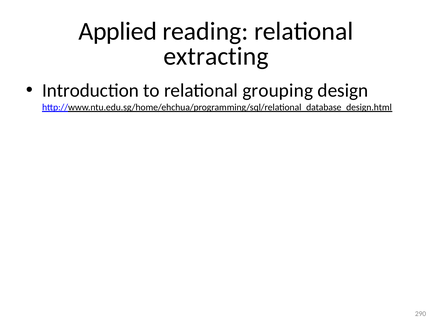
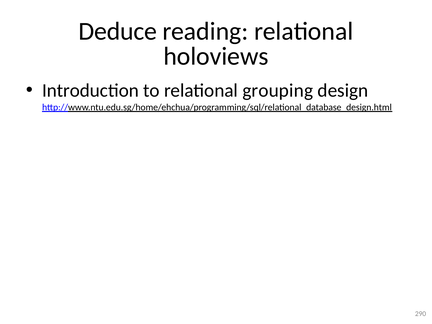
Applied: Applied -> Deduce (118, 31)
extracting: extracting -> holoviews (216, 56)
